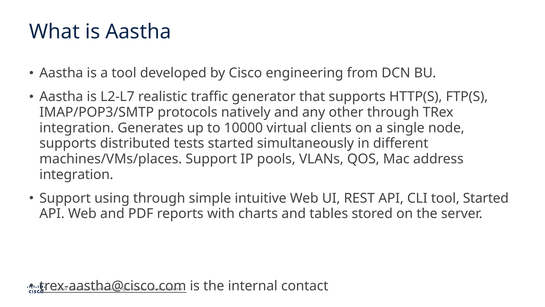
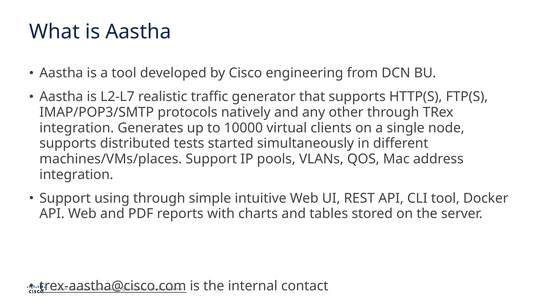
tool Started: Started -> Docker (486, 198)
